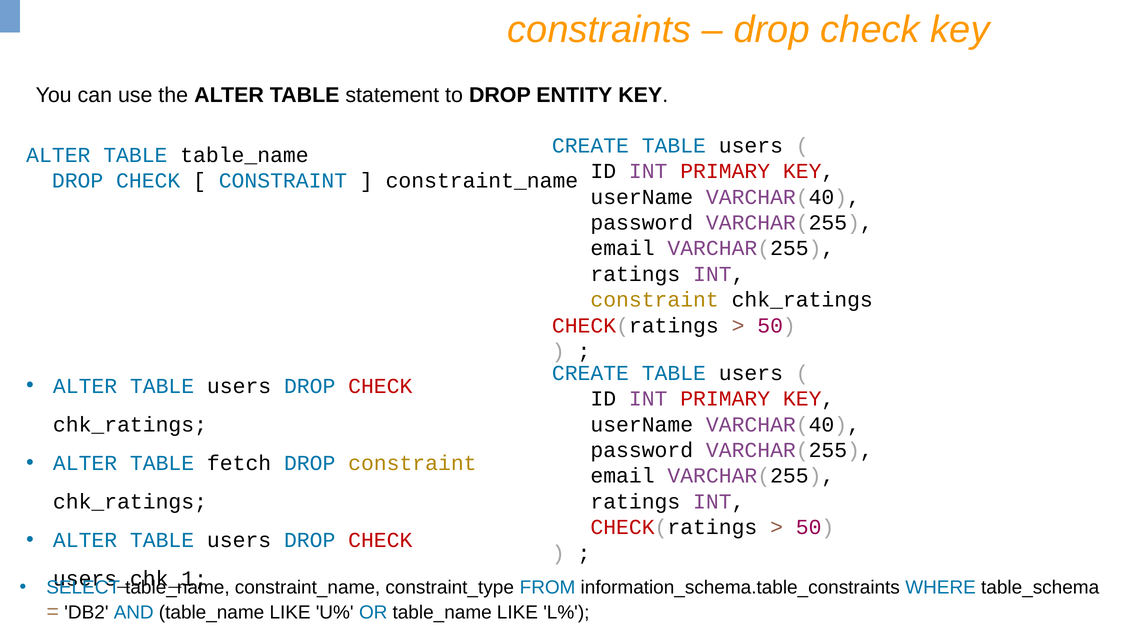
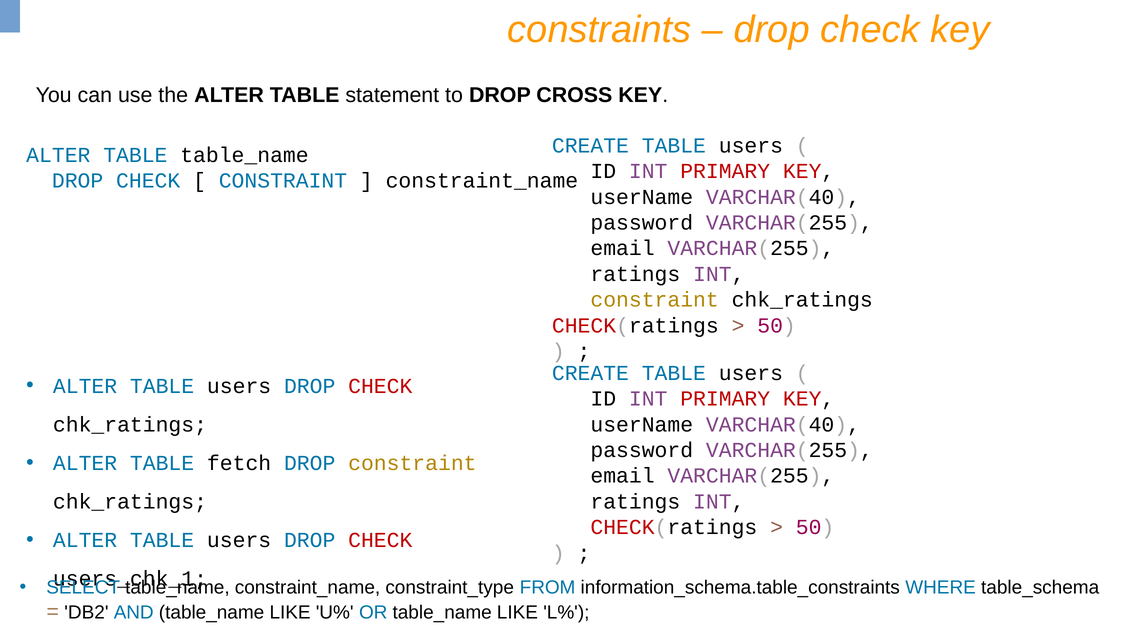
ENTITY: ENTITY -> CROSS (574, 95)
